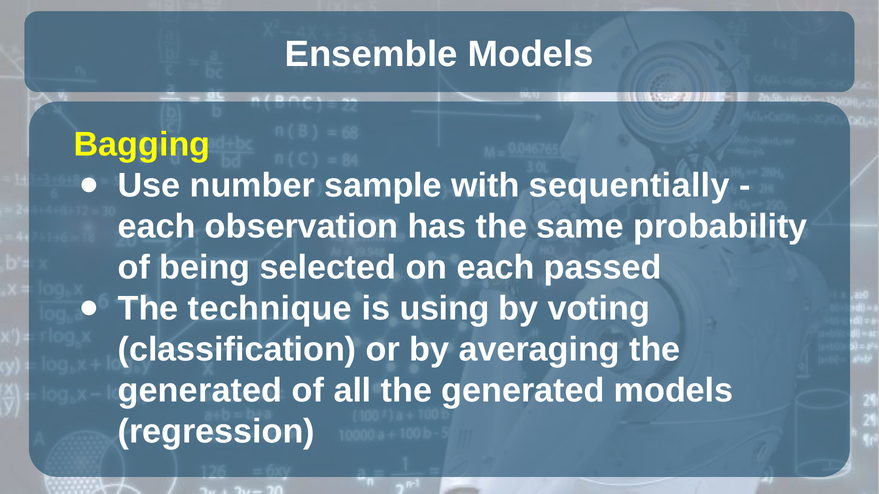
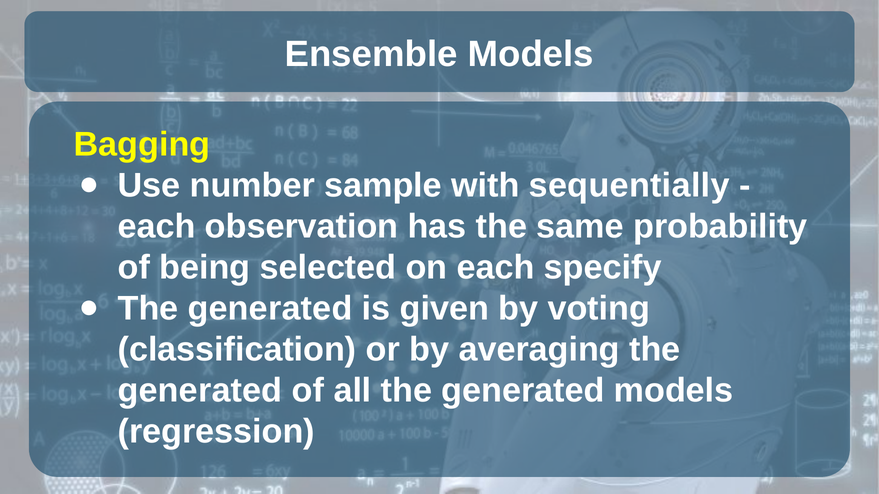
passed: passed -> specify (603, 268)
technique: technique -> generated (270, 309)
using: using -> given (444, 309)
